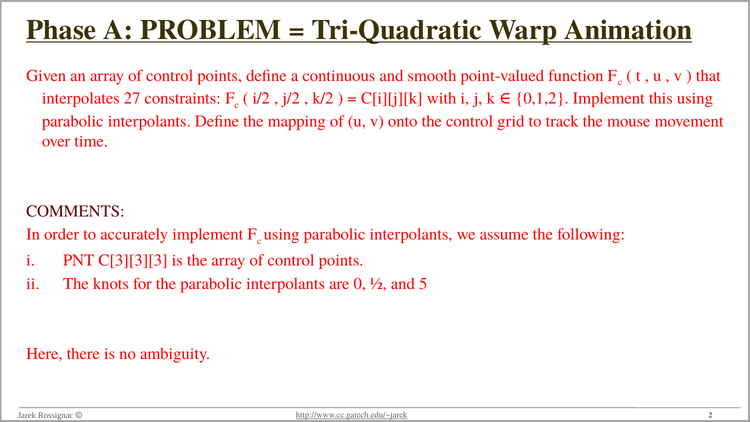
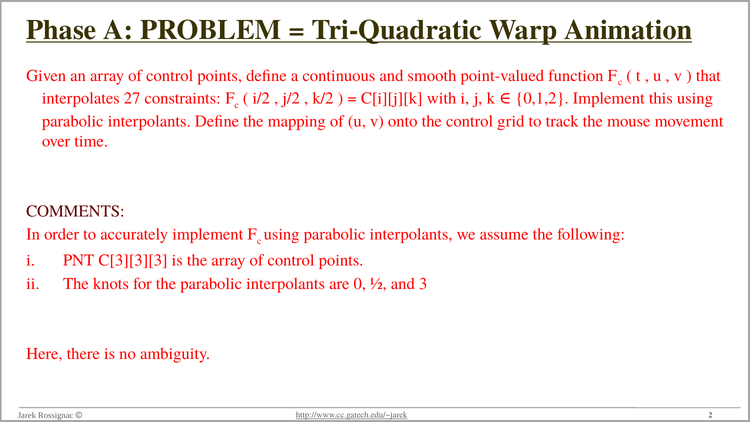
5: 5 -> 3 (423, 284)
